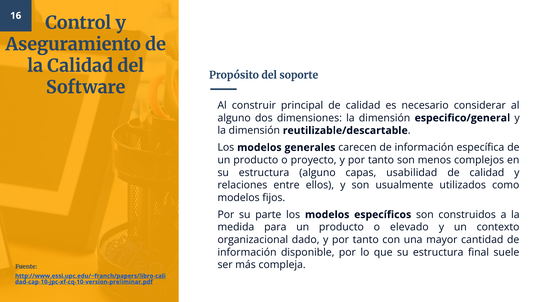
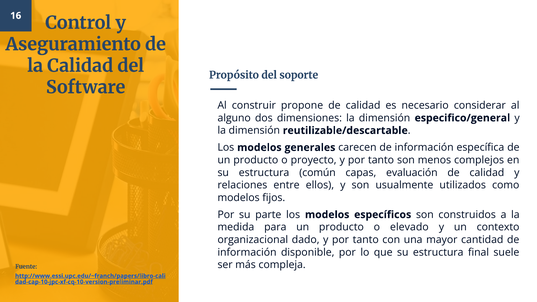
principal: principal -> propone (302, 105)
estructura alguno: alguno -> común (317, 173)
usabilidad: usabilidad -> evaluación (412, 173)
